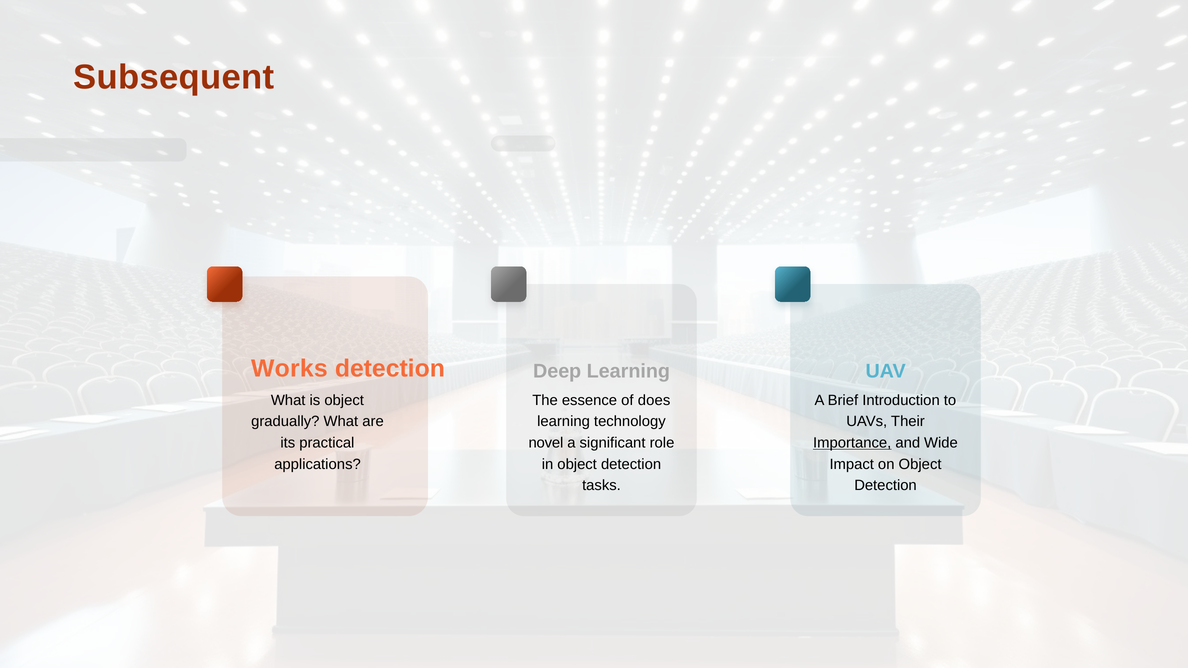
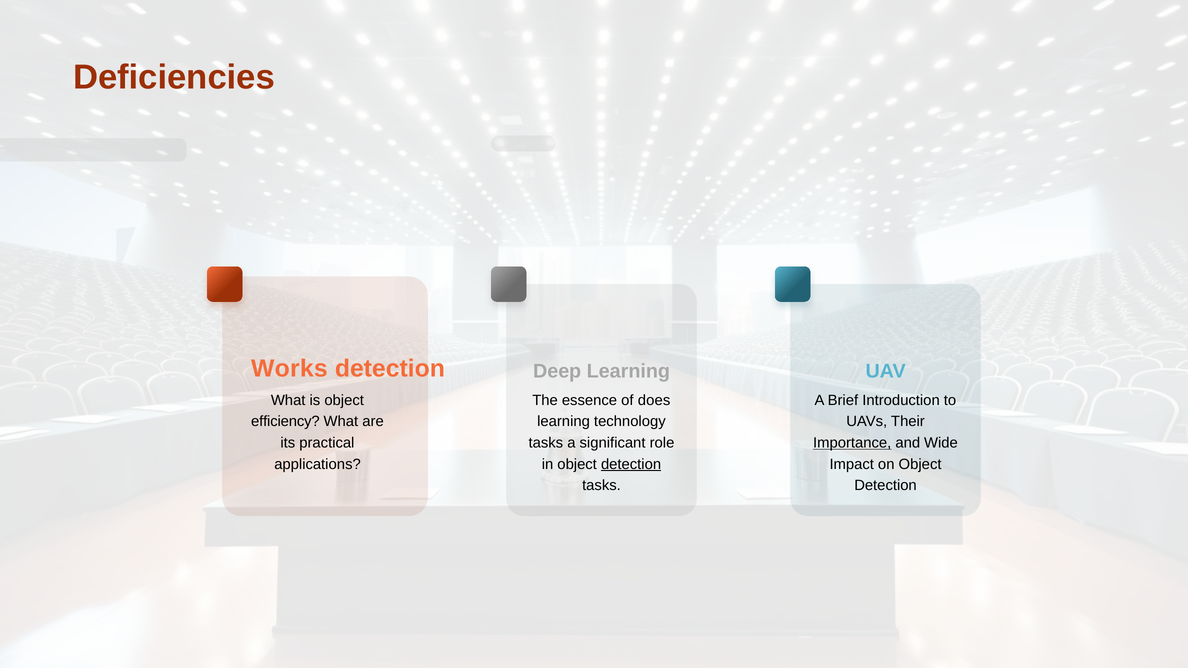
Subsequent: Subsequent -> Deficiencies (174, 77)
gradually: gradually -> efficiency (285, 422)
novel: novel -> tasks (546, 443)
detection underline: none -> present (631, 464)
